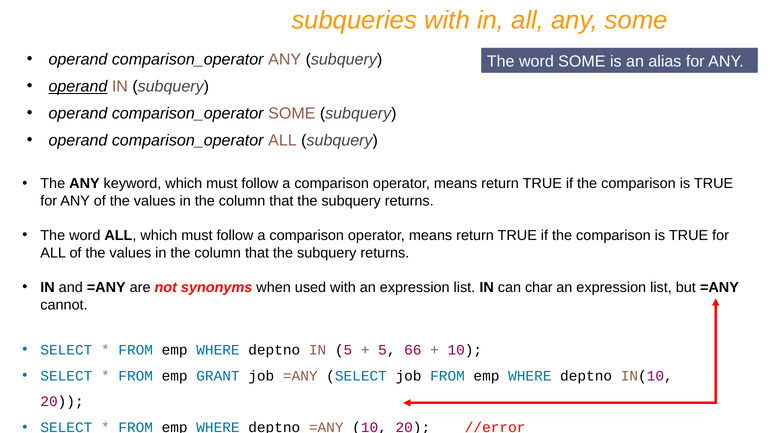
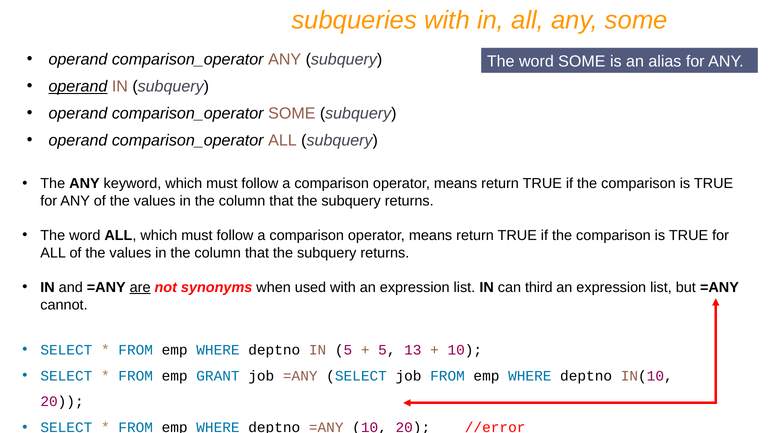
are underline: none -> present (140, 288)
char: char -> third (539, 288)
66: 66 -> 13 (413, 350)
